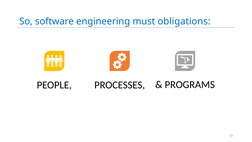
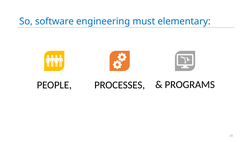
obligations: obligations -> elementary (184, 21)
